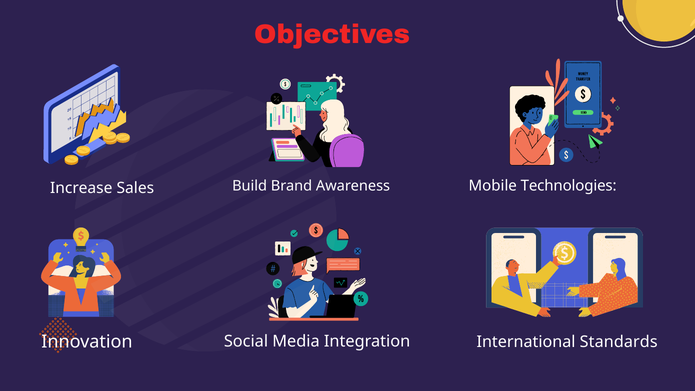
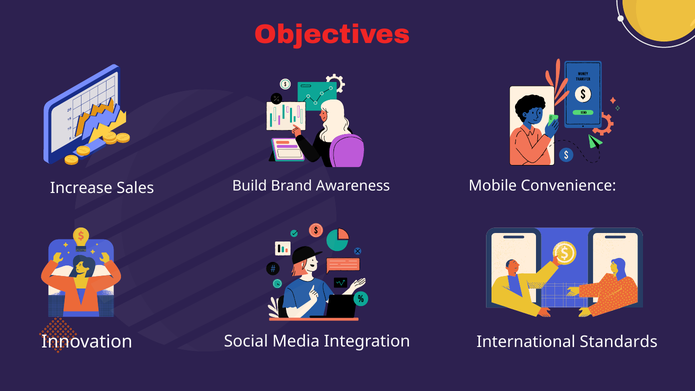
Technologies: Technologies -> Convenience (569, 186)
